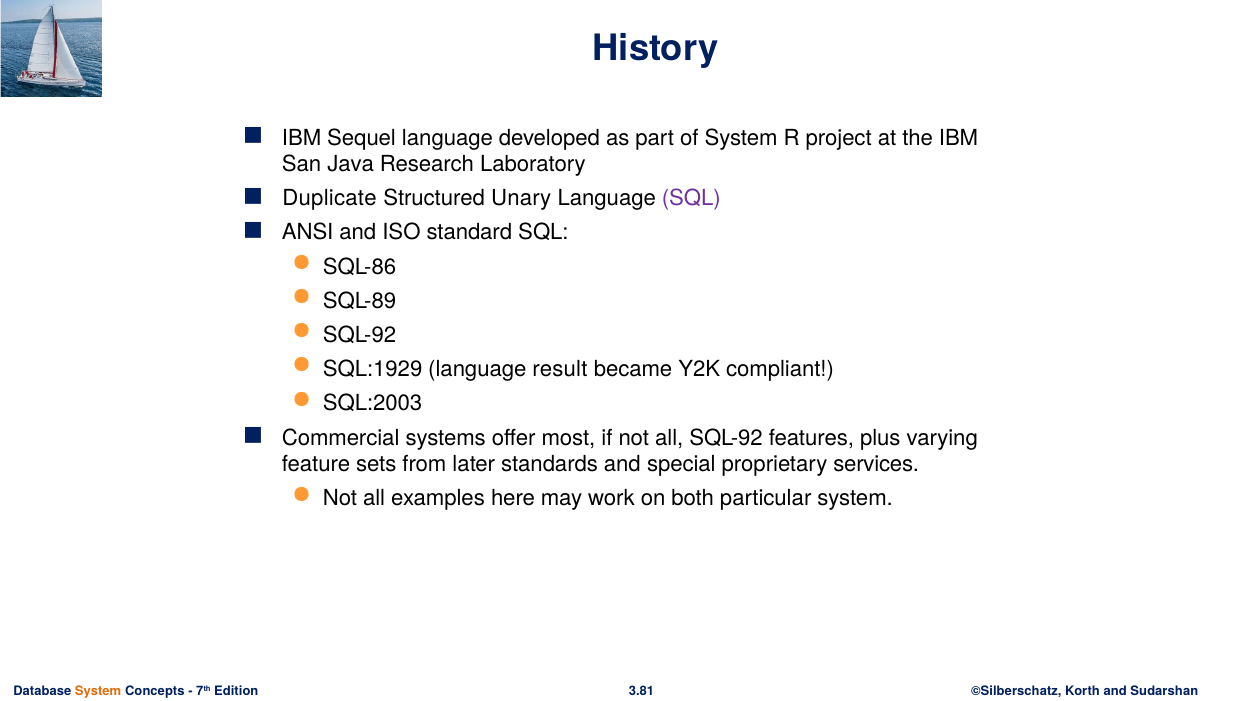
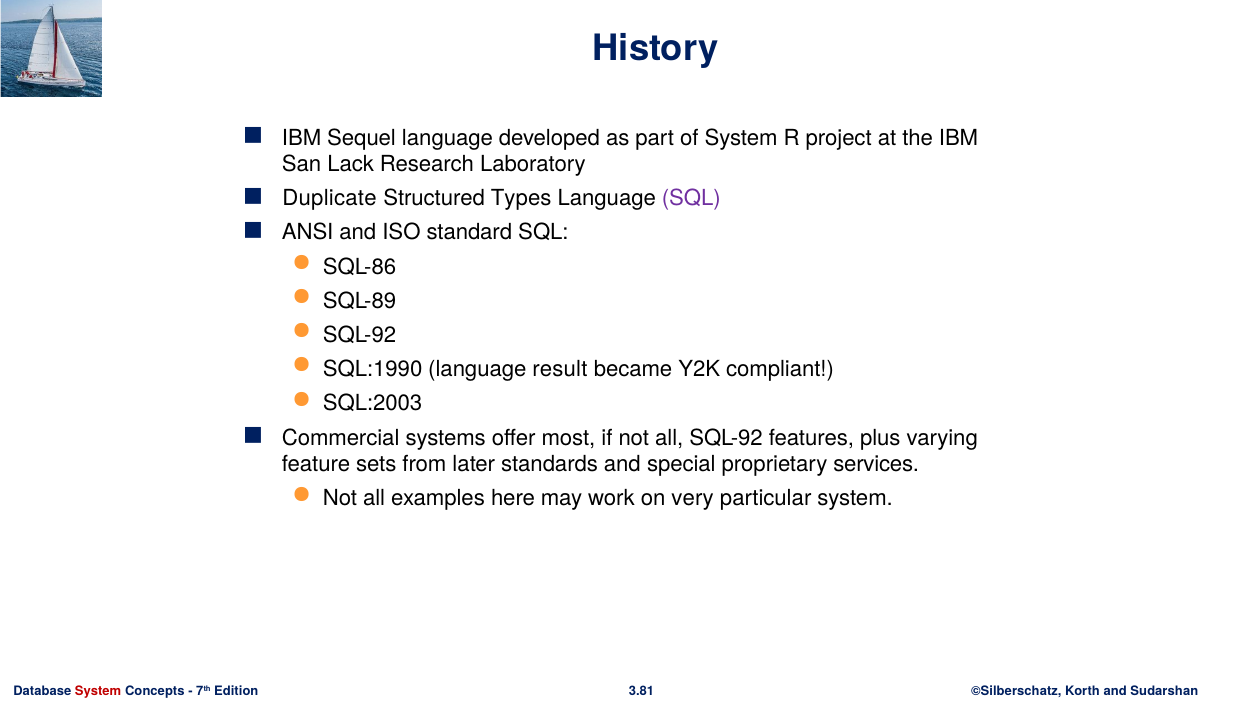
Java: Java -> Lack (351, 164)
Unary: Unary -> Types (521, 199)
SQL:1929: SQL:1929 -> SQL:1990 (373, 370)
both: both -> very (693, 499)
System colour: orange -> red (98, 691)
